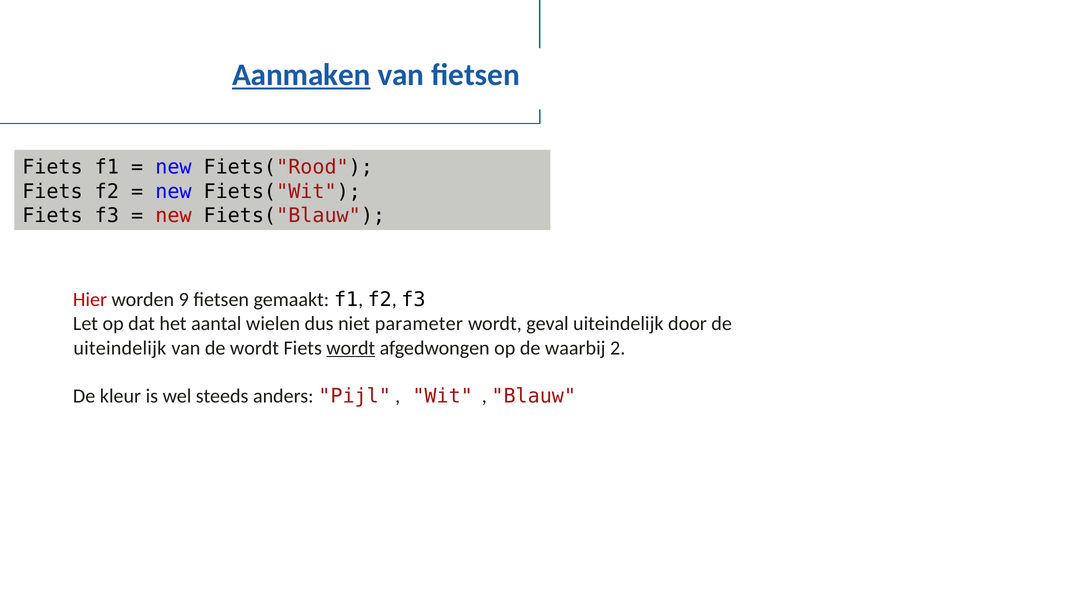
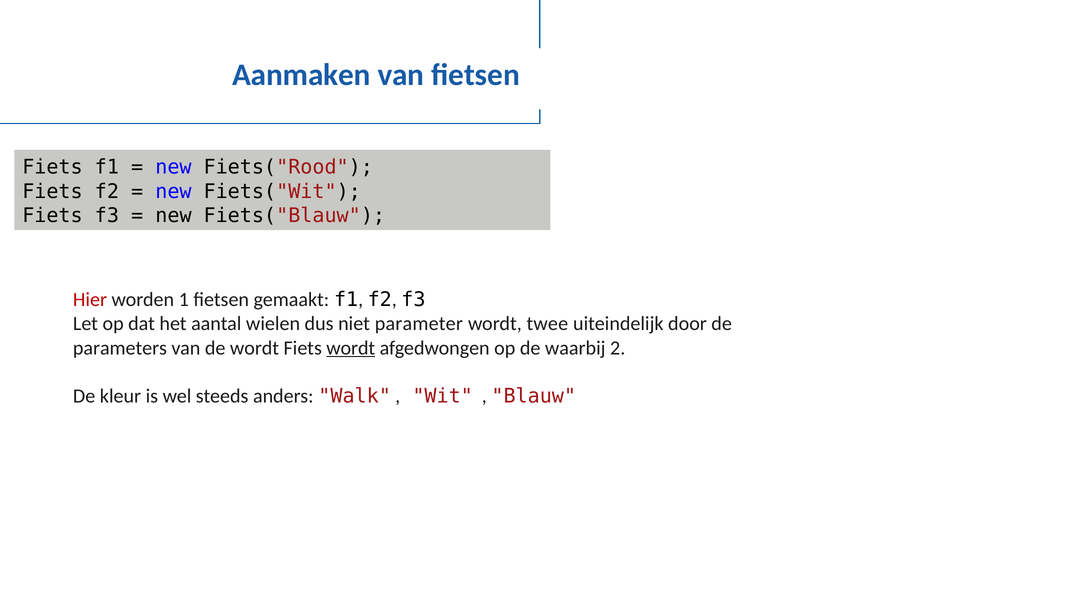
Aanmaken underline: present -> none (301, 75)
new colour: red -> black (173, 216)
9: 9 -> 1 (184, 300)
geval: geval -> twee (547, 324)
uiteindelijk: uiteindelijk -> parameters (120, 348)
Pijl: Pijl -> Walk (355, 396)
